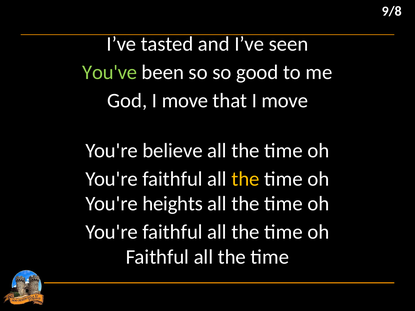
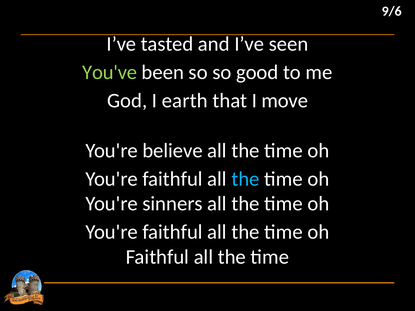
9/8: 9/8 -> 9/6 (392, 11)
God I move: move -> earth (185, 101)
the colour: yellow -> light blue (246, 179)
heights: heights -> sinners (173, 204)
